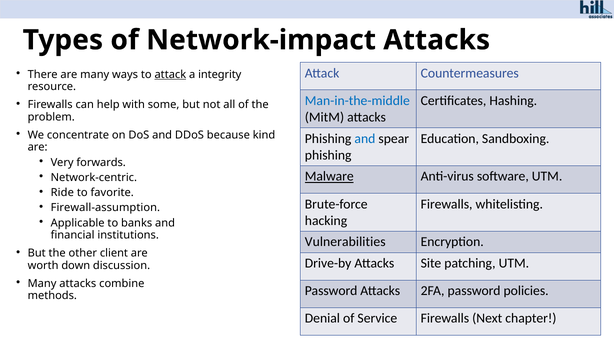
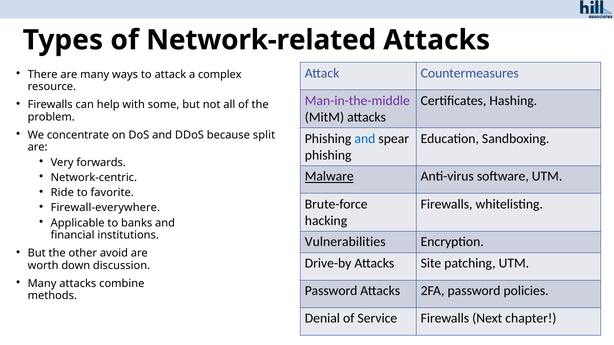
Network-impact: Network-impact -> Network-related (261, 40)
attack underline: present -> none (170, 75)
integrity: integrity -> complex (220, 75)
Man-in-the-middle colour: blue -> purple (357, 101)
kind: kind -> split (264, 135)
Firewall-assumption: Firewall-assumption -> Firewall-everywhere (105, 208)
client: client -> avoid (114, 253)
